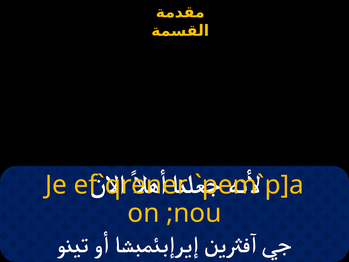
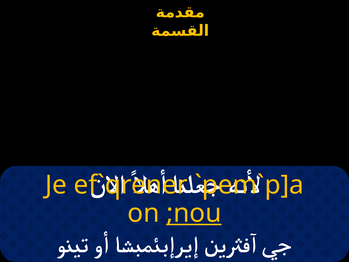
;nou underline: none -> present (194, 213)
